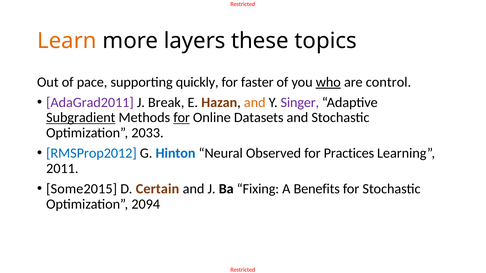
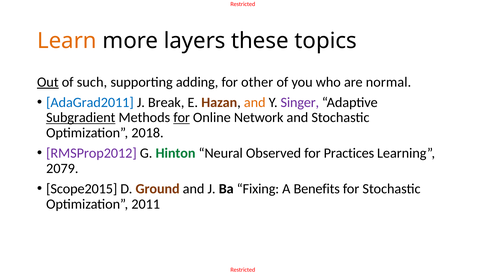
Out underline: none -> present (48, 82)
pace: pace -> such (92, 82)
quickly: quickly -> adding (197, 82)
faster: faster -> other (257, 82)
who underline: present -> none (328, 82)
control: control -> normal (388, 82)
AdaGrad2011 colour: purple -> blue (90, 102)
Datasets: Datasets -> Network (259, 118)
2033: 2033 -> 2018 (147, 133)
RMSProp2012 colour: blue -> purple (91, 153)
Hinton colour: blue -> green (176, 153)
2011: 2011 -> 2079 (62, 169)
Some2015: Some2015 -> Scope2015 (82, 189)
Certain: Certain -> Ground (158, 189)
2094: 2094 -> 2011 (146, 204)
